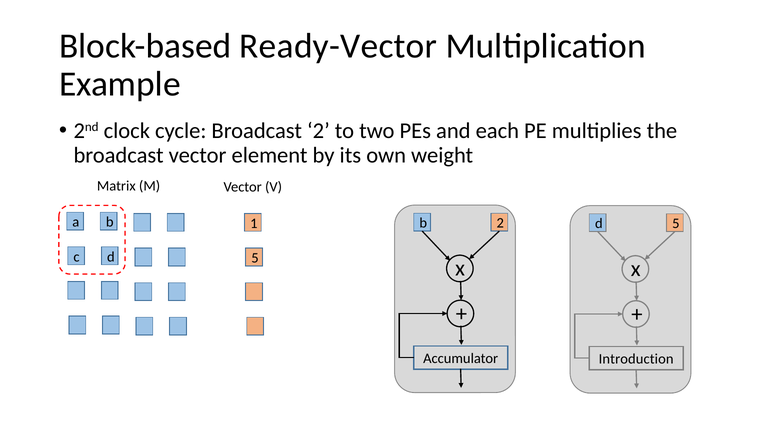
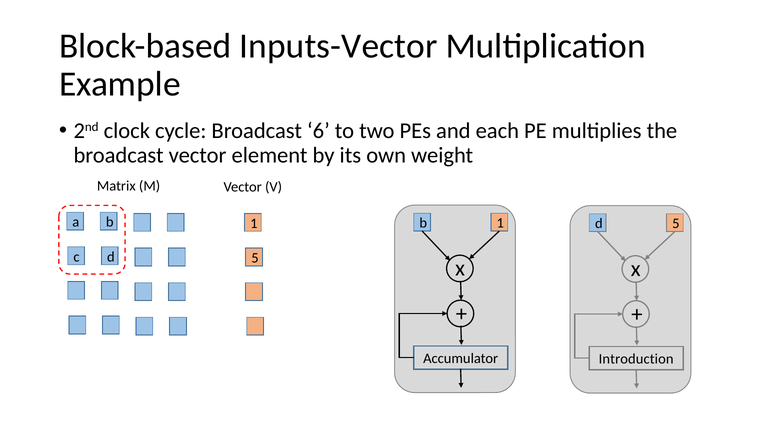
Ready-Vector: Ready-Vector -> Inputs-Vector (338, 46)
Broadcast 2: 2 -> 6 (318, 131)
b 2: 2 -> 1 (500, 223)
